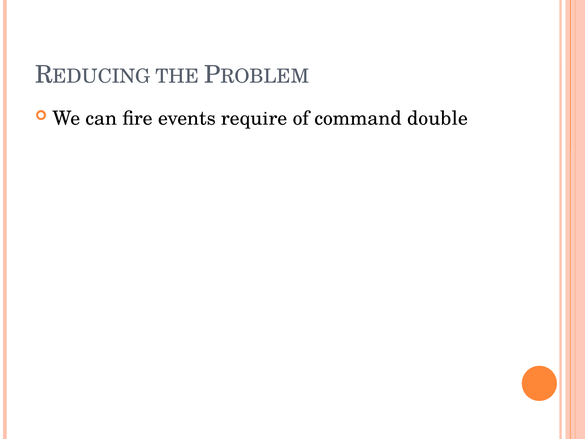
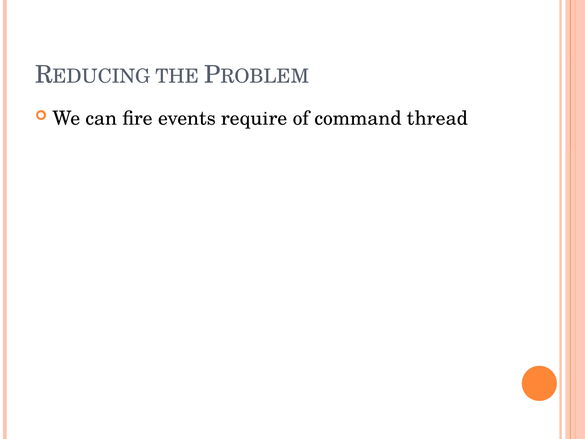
double: double -> thread (437, 118)
